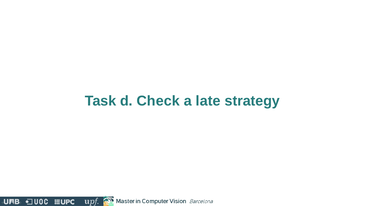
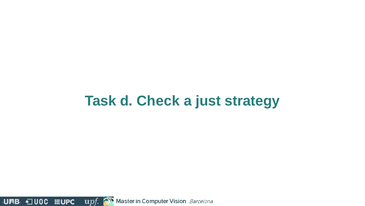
late: late -> just (208, 101)
